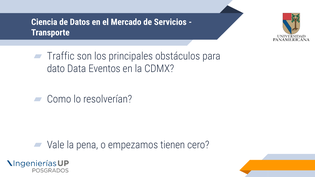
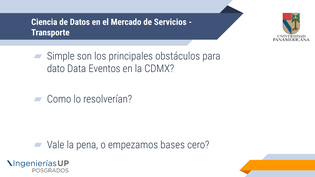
Traffic: Traffic -> Simple (61, 56)
tienen: tienen -> bases (173, 145)
